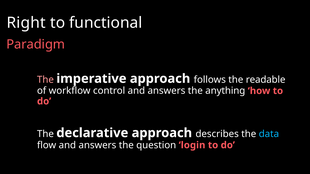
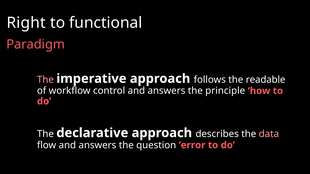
anything: anything -> principle (225, 91)
data colour: light blue -> pink (269, 134)
login: login -> error (192, 145)
